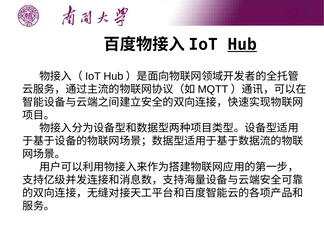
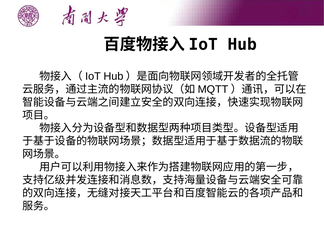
Hub underline: present -> none (242, 45)
